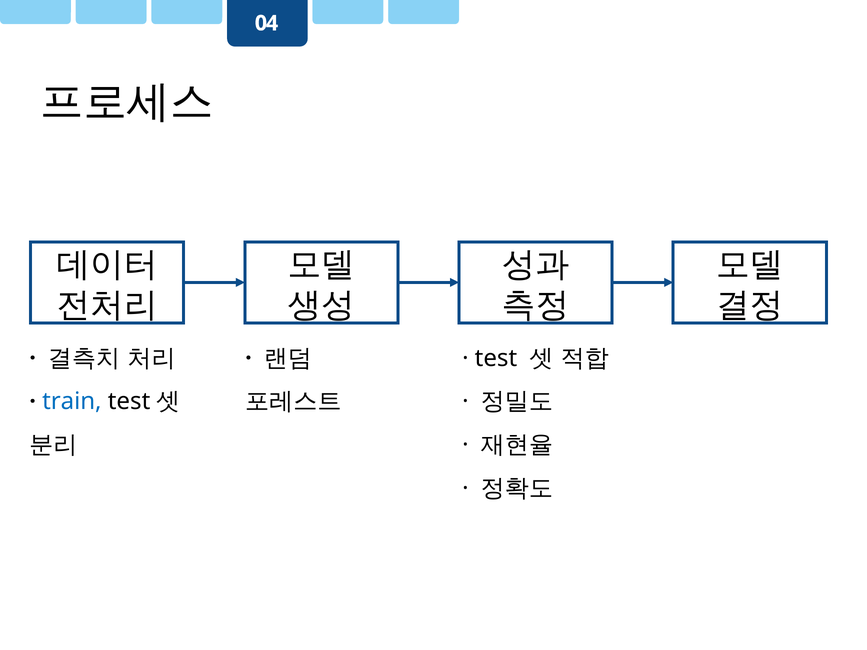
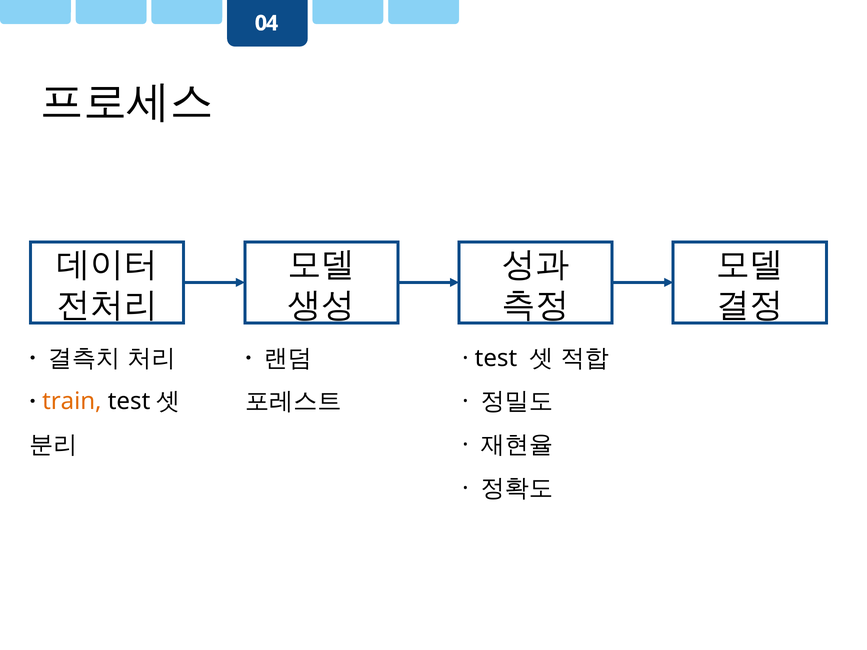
train colour: blue -> orange (72, 402)
